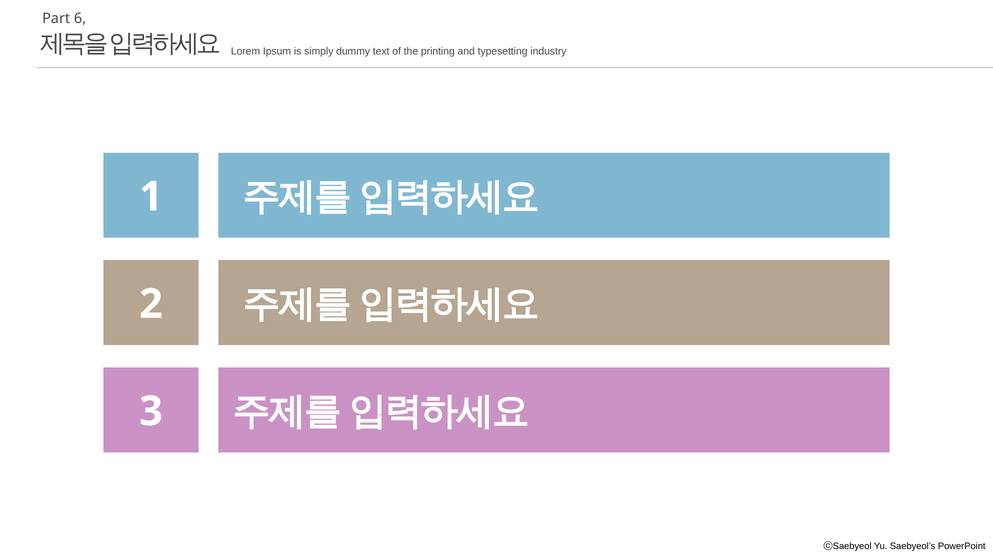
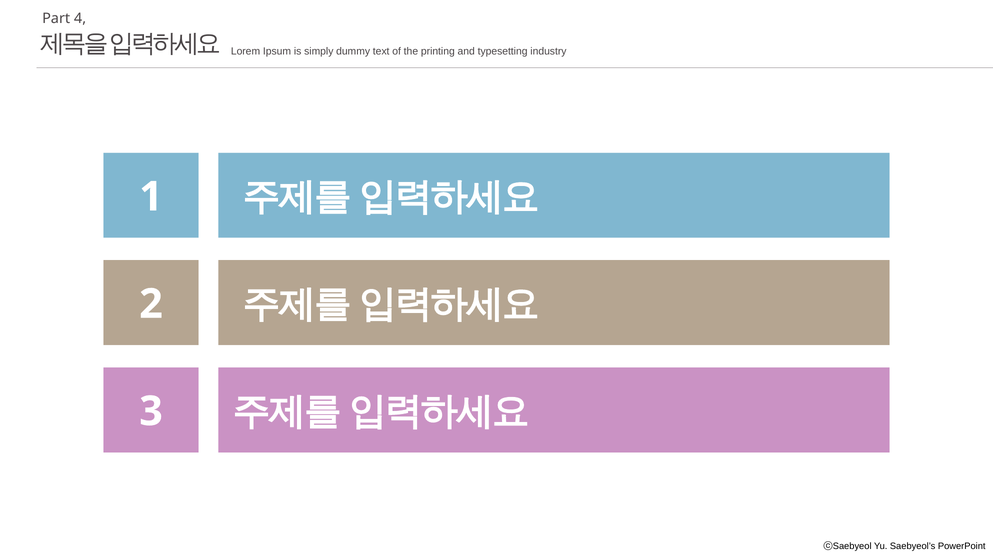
6: 6 -> 4 (80, 19)
